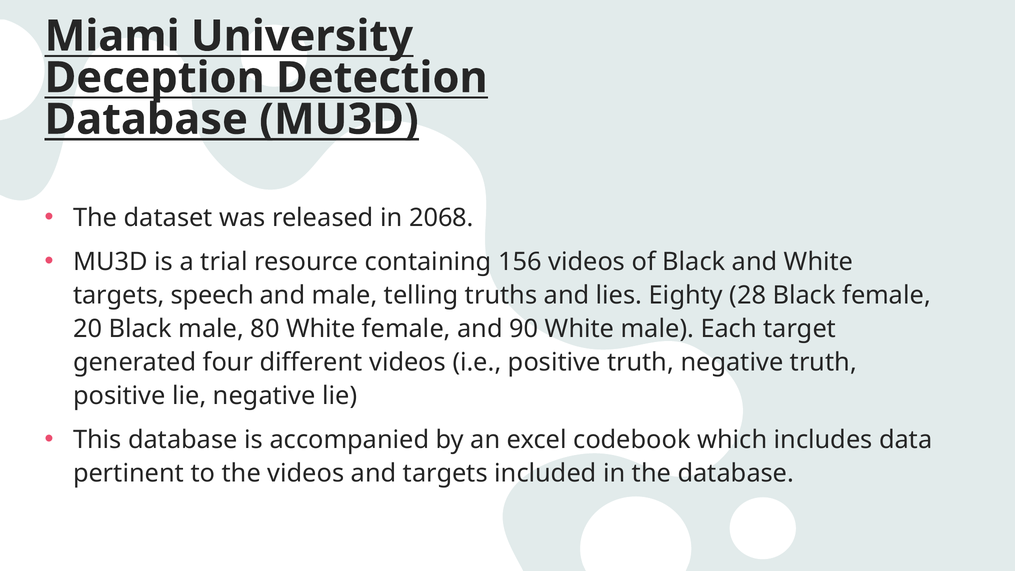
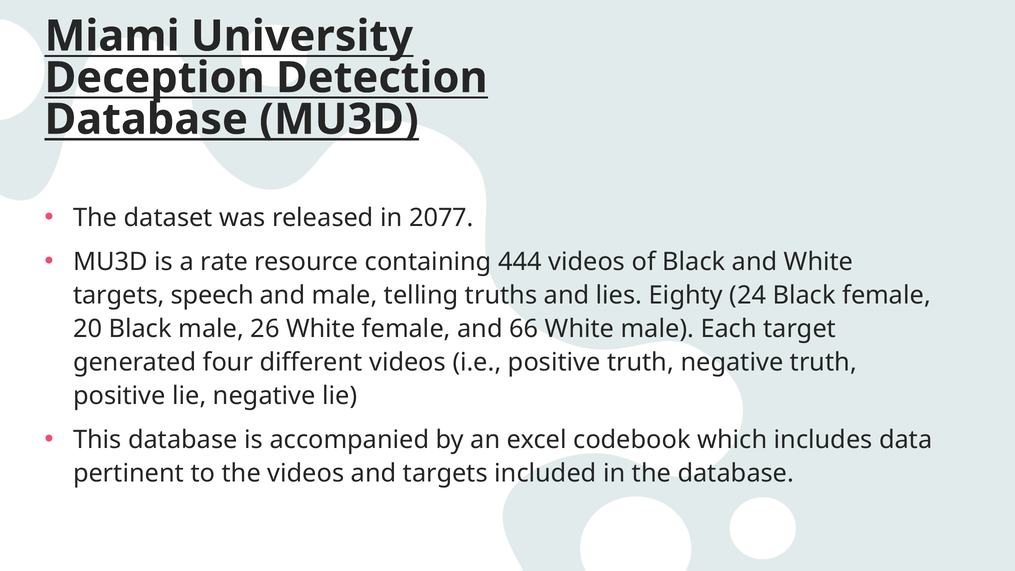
2068: 2068 -> 2077 (441, 218)
trial: trial -> rate (224, 262)
156: 156 -> 444 (520, 262)
28: 28 -> 24 (748, 295)
80: 80 -> 26 (265, 329)
90: 90 -> 66 (524, 329)
